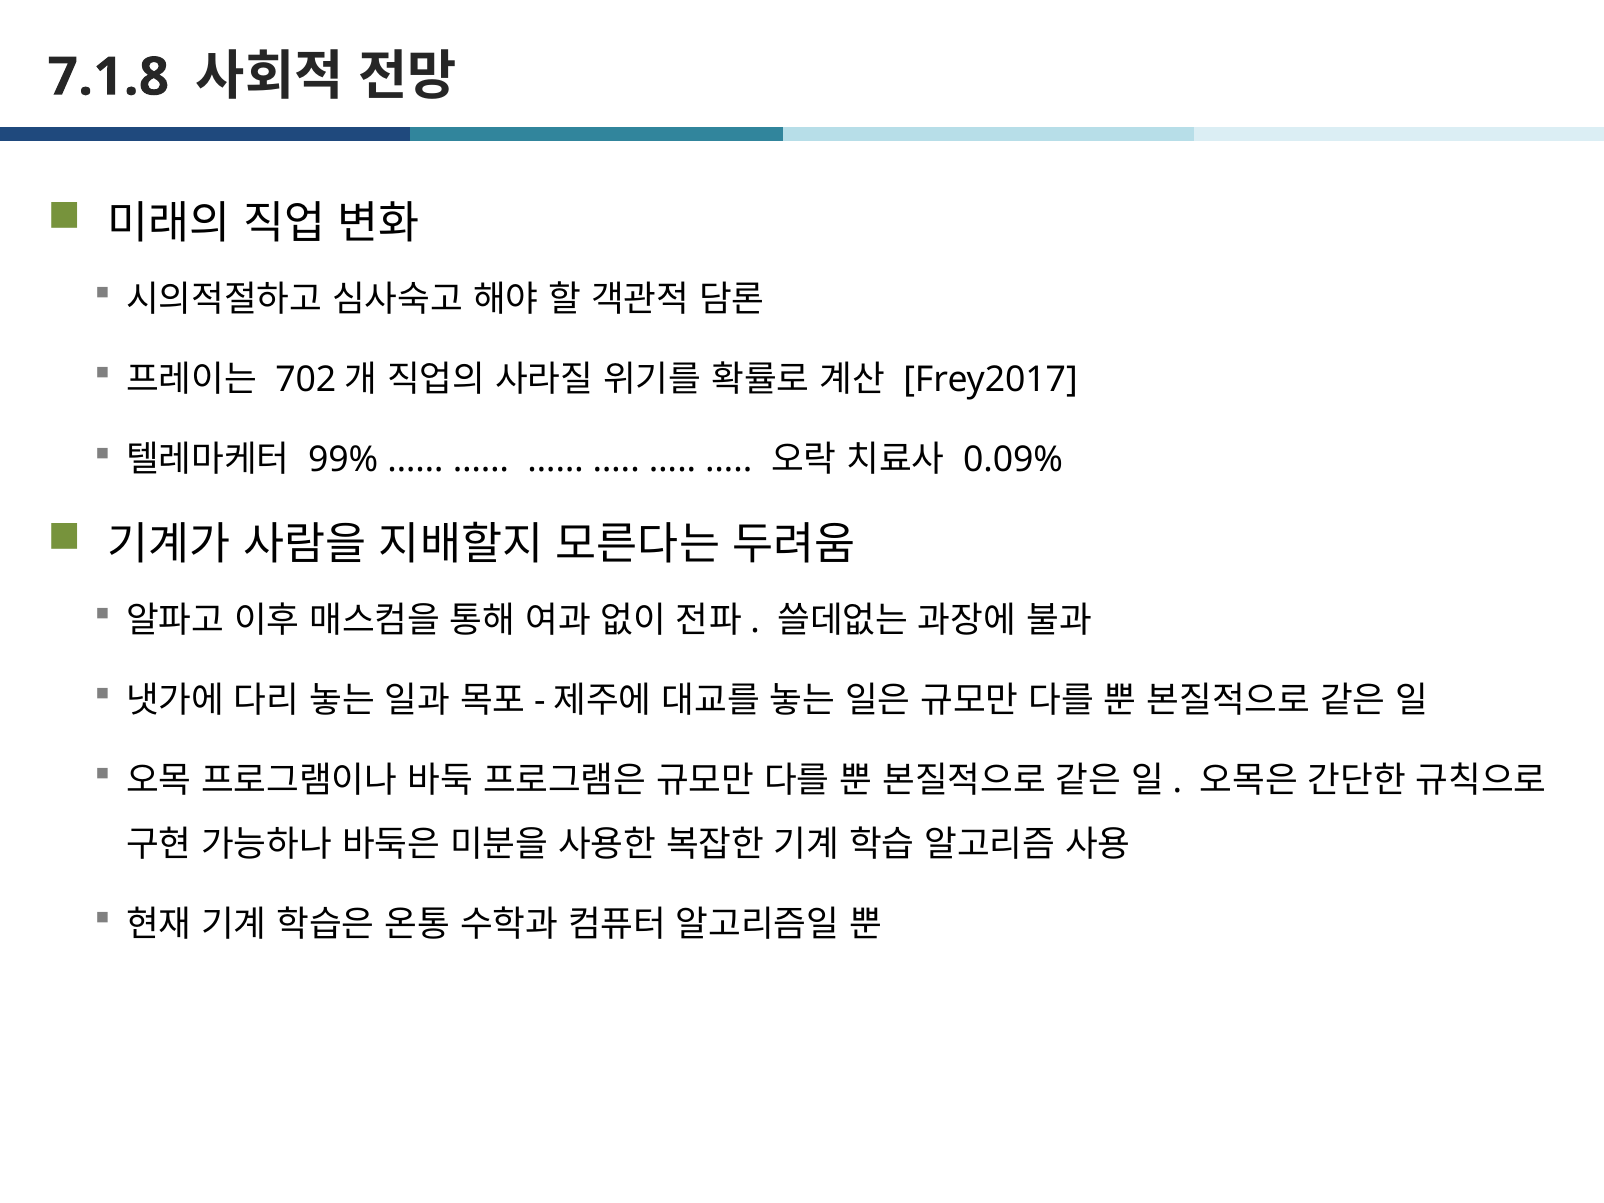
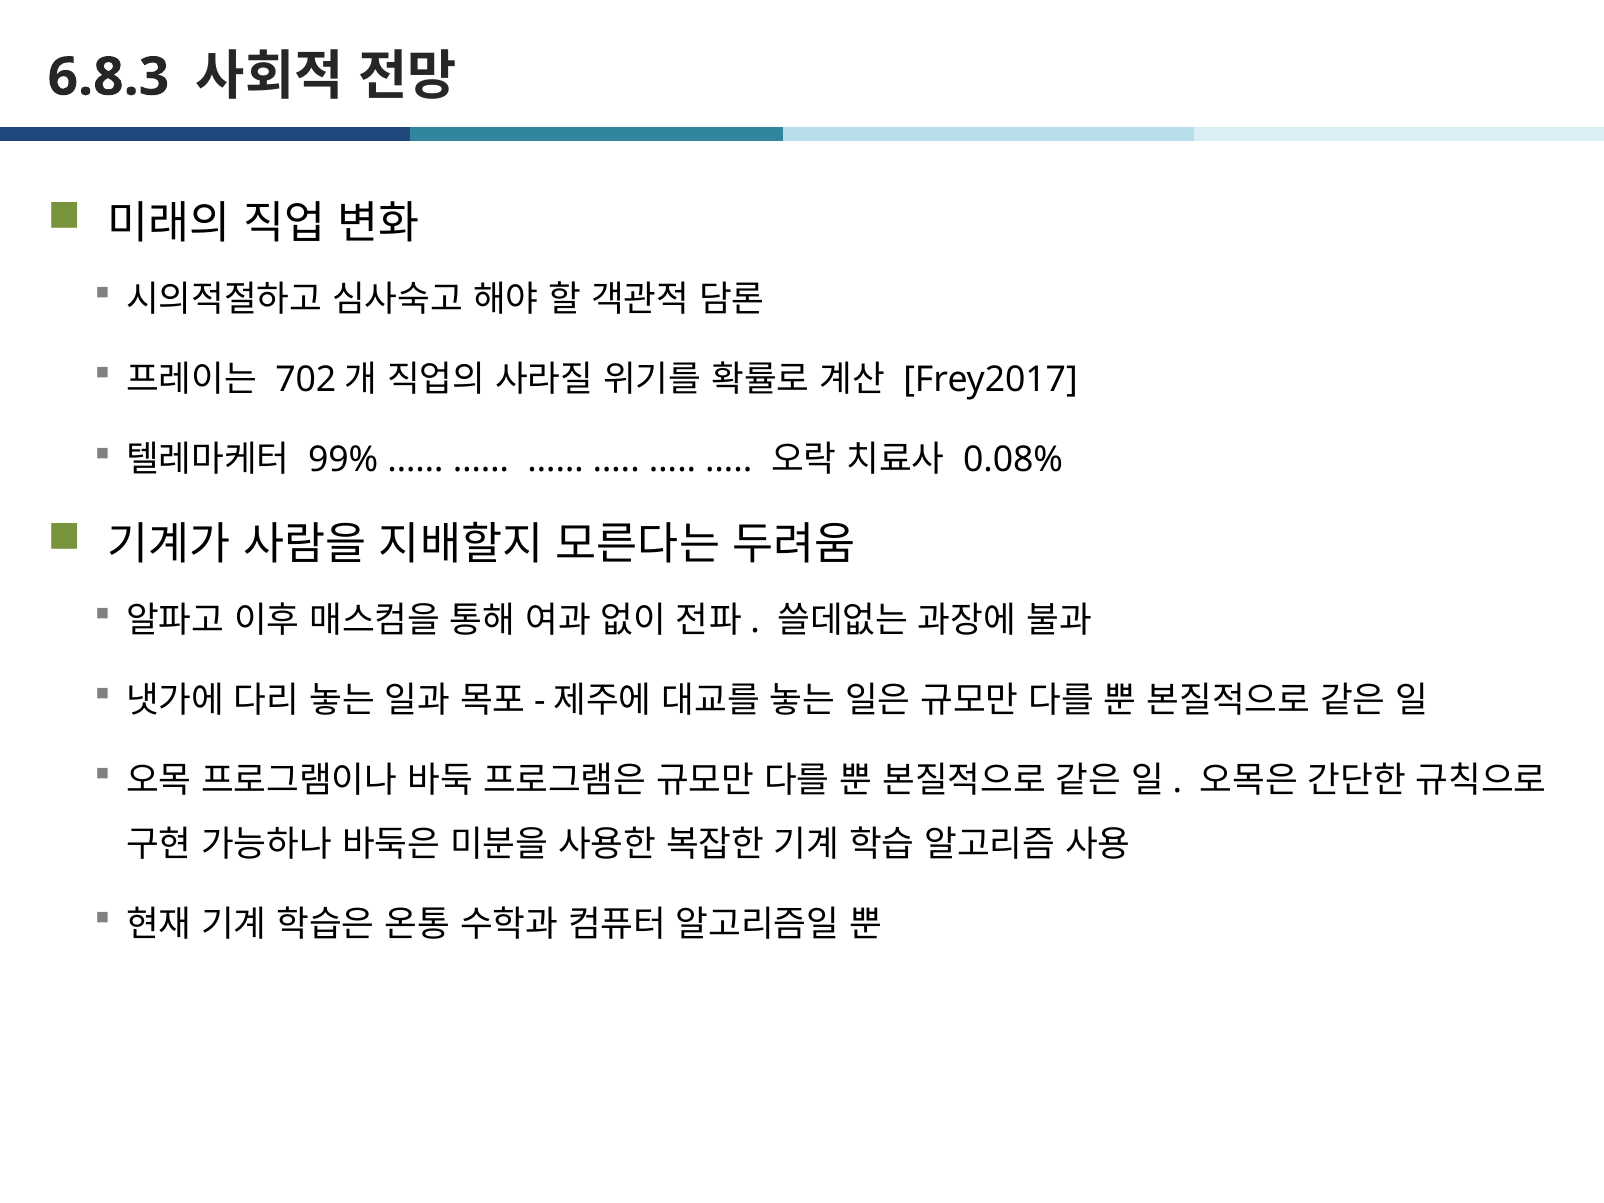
7.1.8: 7.1.8 -> 6.8.3 (108, 77)
0.09%: 0.09% -> 0.08% (1013, 460)
